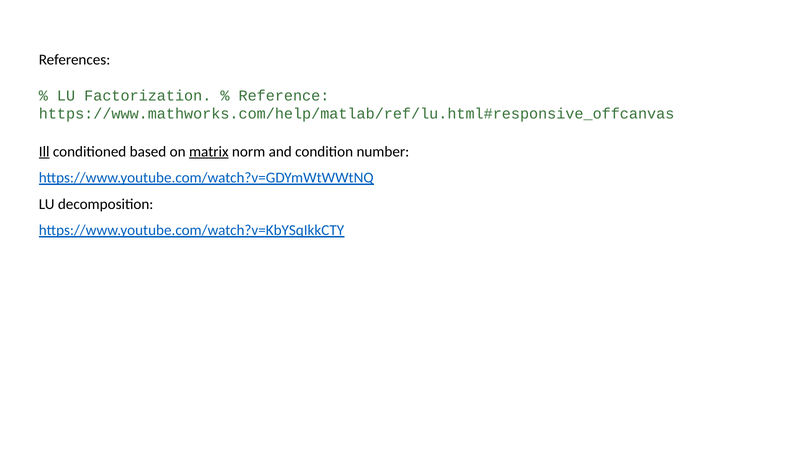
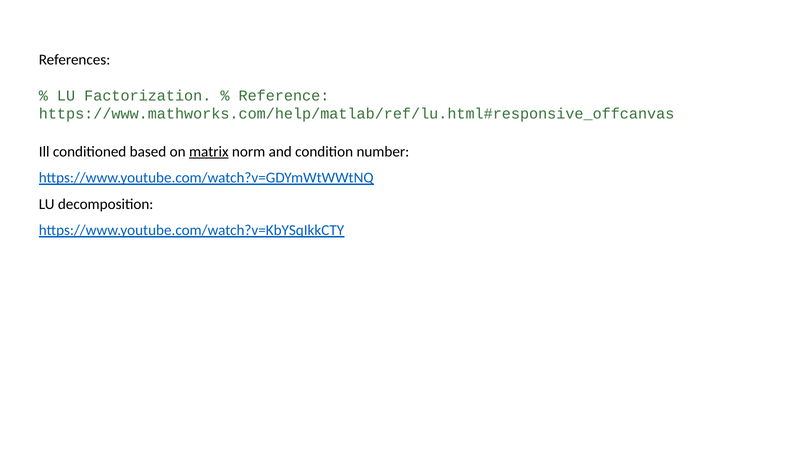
Ill underline: present -> none (44, 152)
